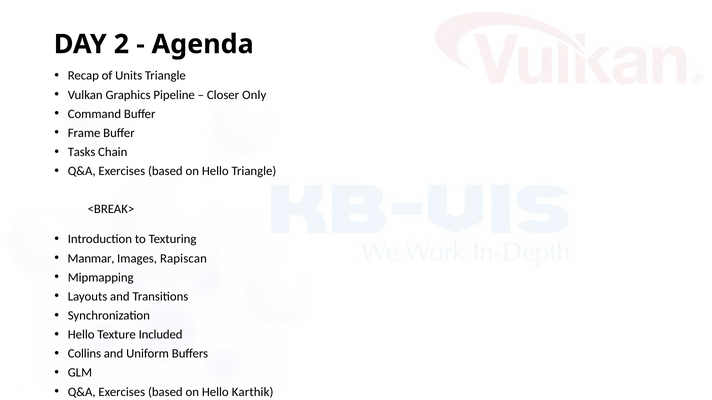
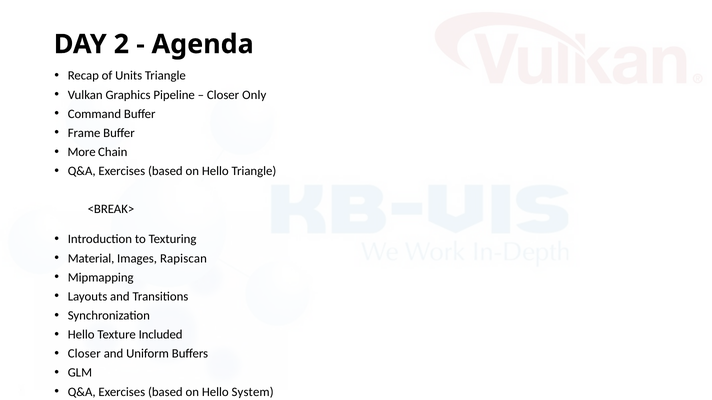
Tasks: Tasks -> More (82, 152)
Manmar: Manmar -> Material (91, 259)
Collins: Collins -> Closer (84, 354)
Karthik: Karthik -> System (253, 392)
